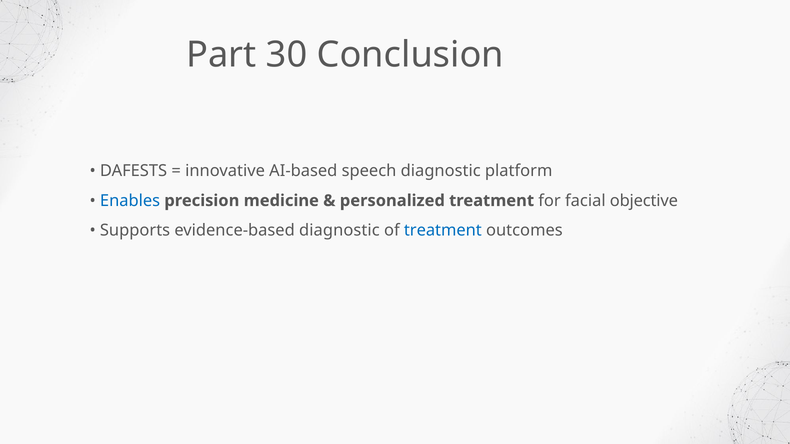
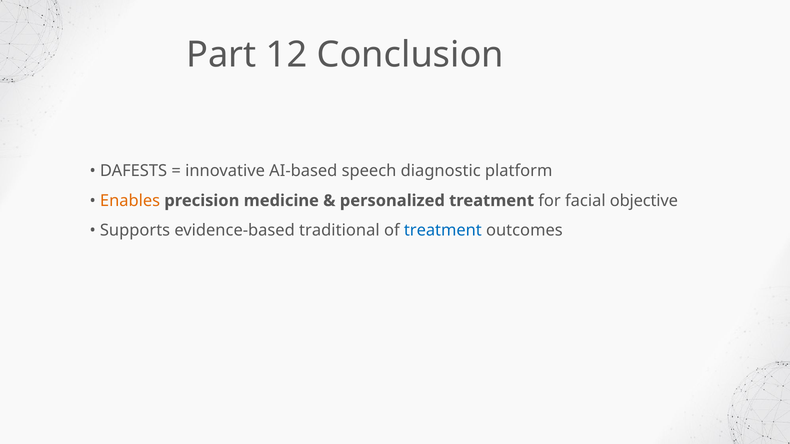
30: 30 -> 12 (287, 55)
Enables colour: blue -> orange (130, 201)
evidence-based diagnostic: diagnostic -> traditional (339, 230)
